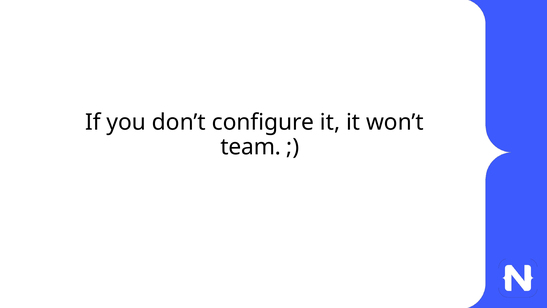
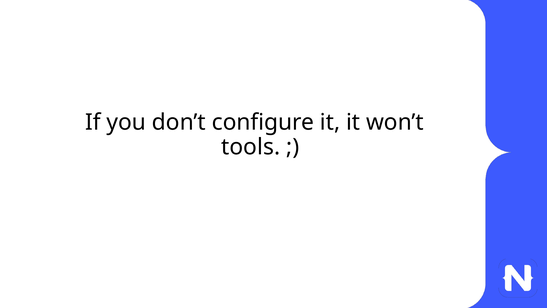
team: team -> tools (251, 147)
